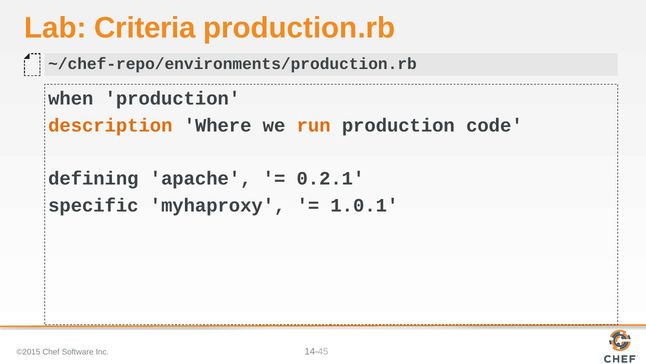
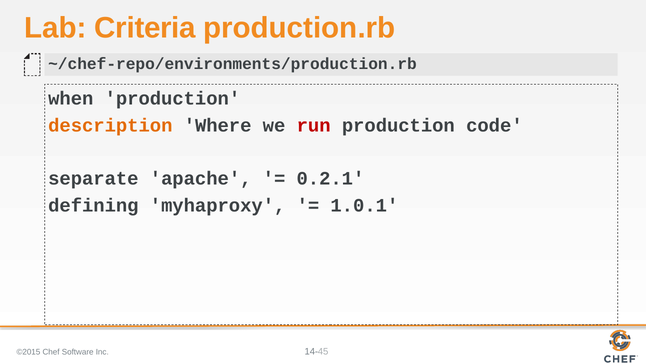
run colour: orange -> red (314, 125)
defining: defining -> separate (93, 178)
specific: specific -> defining (93, 205)
